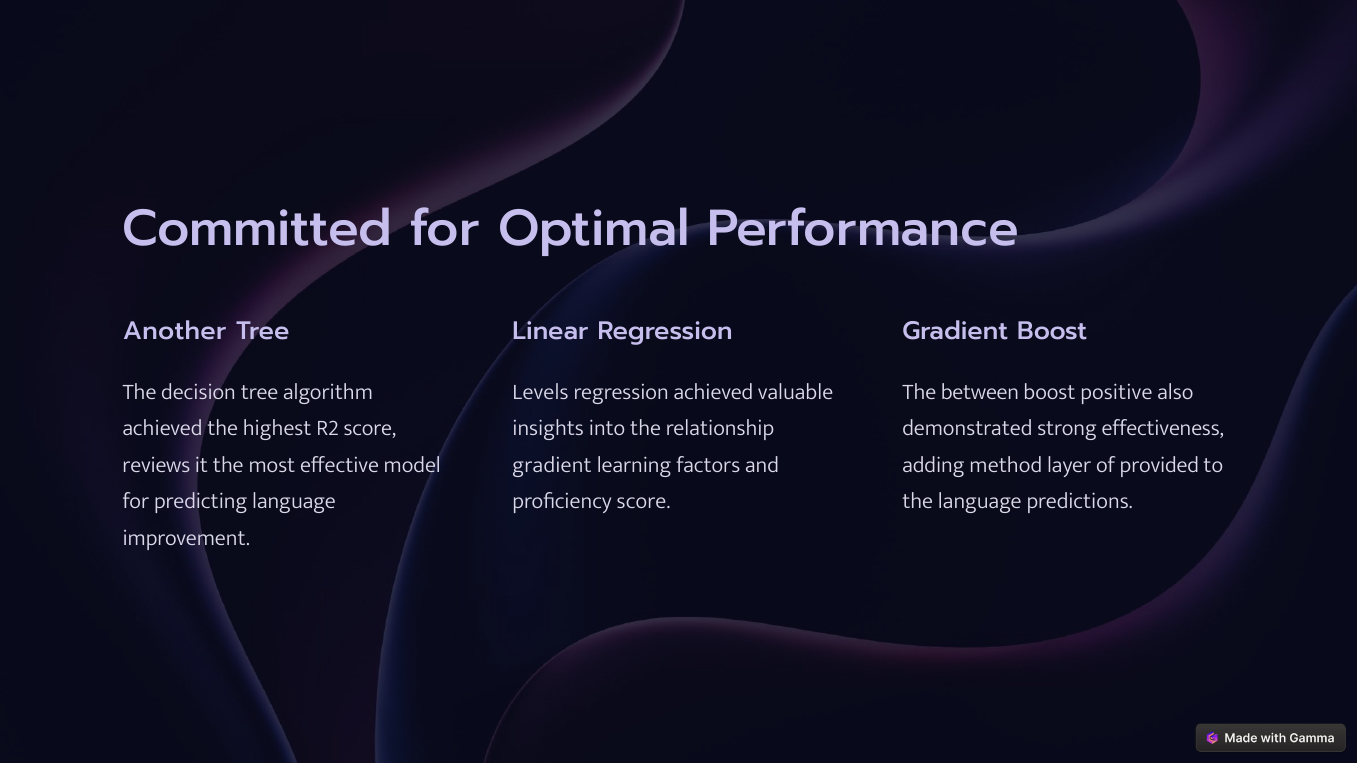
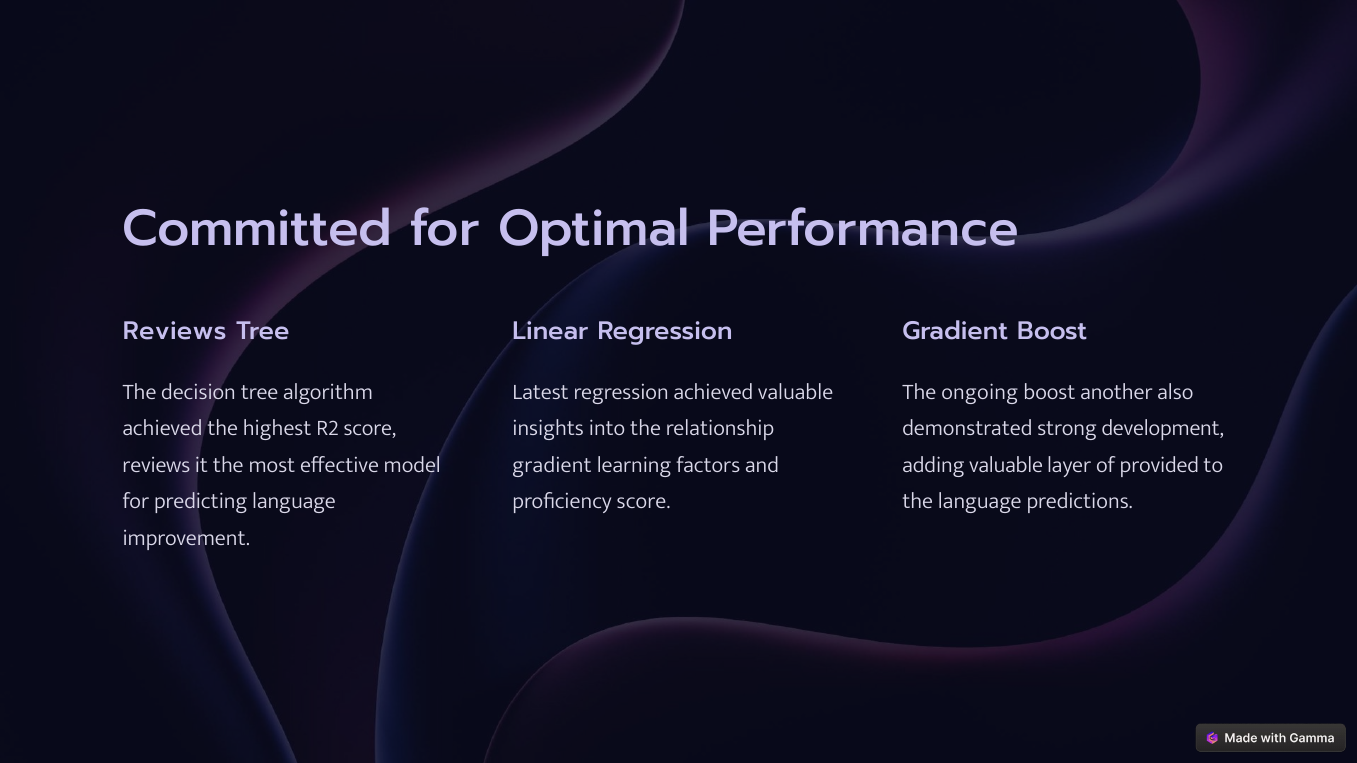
Another: Another -> Reviews (175, 331)
Levels: Levels -> Latest (541, 392)
between: between -> ongoing (980, 392)
positive: positive -> another (1117, 392)
effectiveness: effectiveness -> development (1163, 429)
adding method: method -> valuable (1006, 465)
